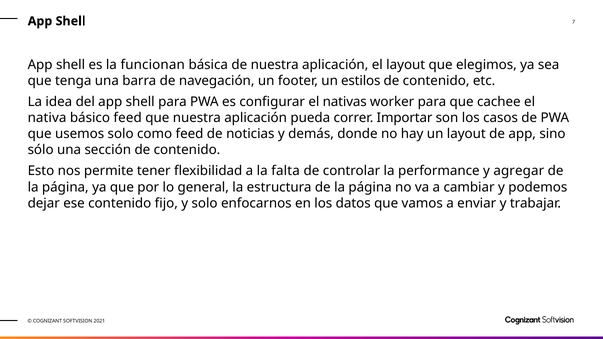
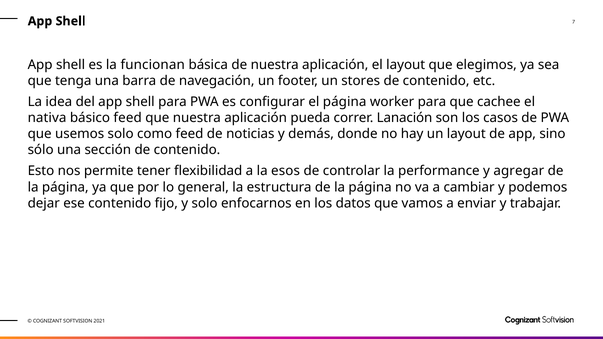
estilos: estilos -> stores (361, 81)
el nativas: nativas -> página (345, 102)
Importar: Importar -> Lanación (405, 118)
falta: falta -> esos (286, 171)
